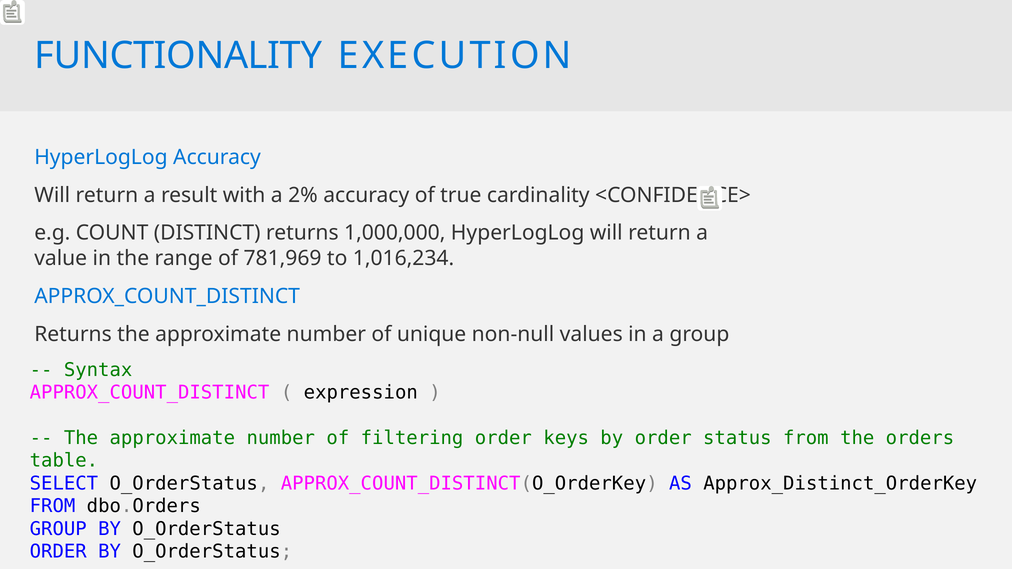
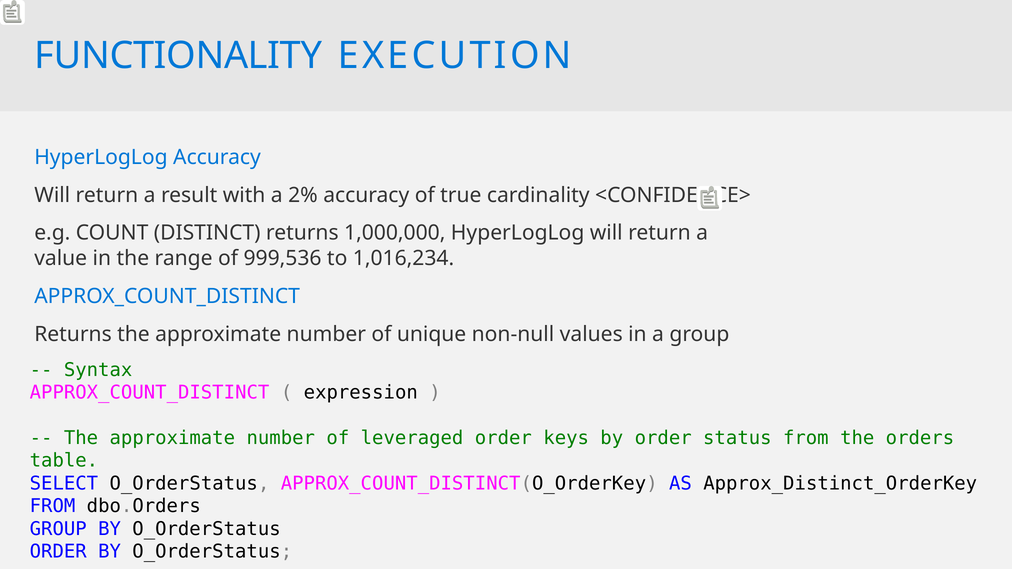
781,969: 781,969 -> 999,536 (283, 258)
filtering: filtering -> leveraged (412, 438)
